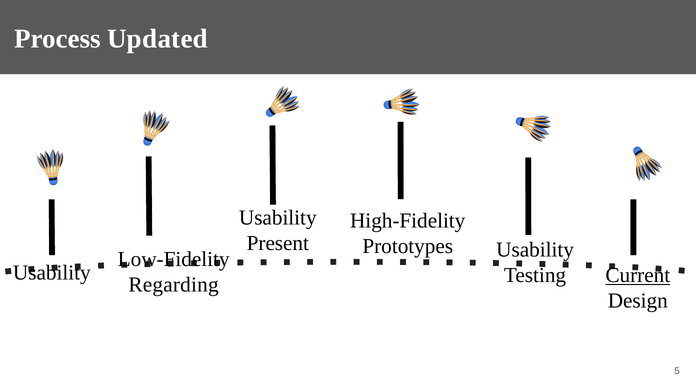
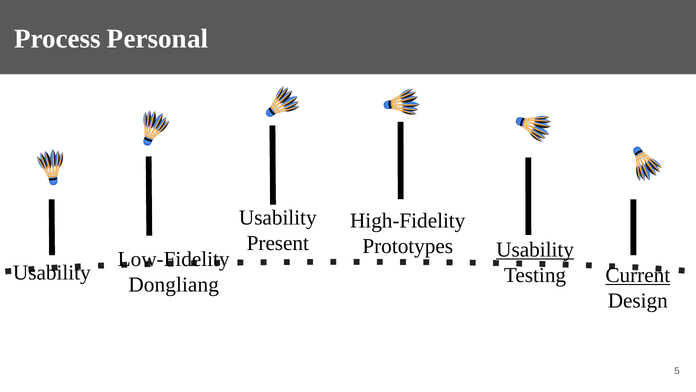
Updated: Updated -> Personal (158, 39)
Usability underline: none -> present (535, 250)
Regarding: Regarding -> Dongliang (174, 284)
